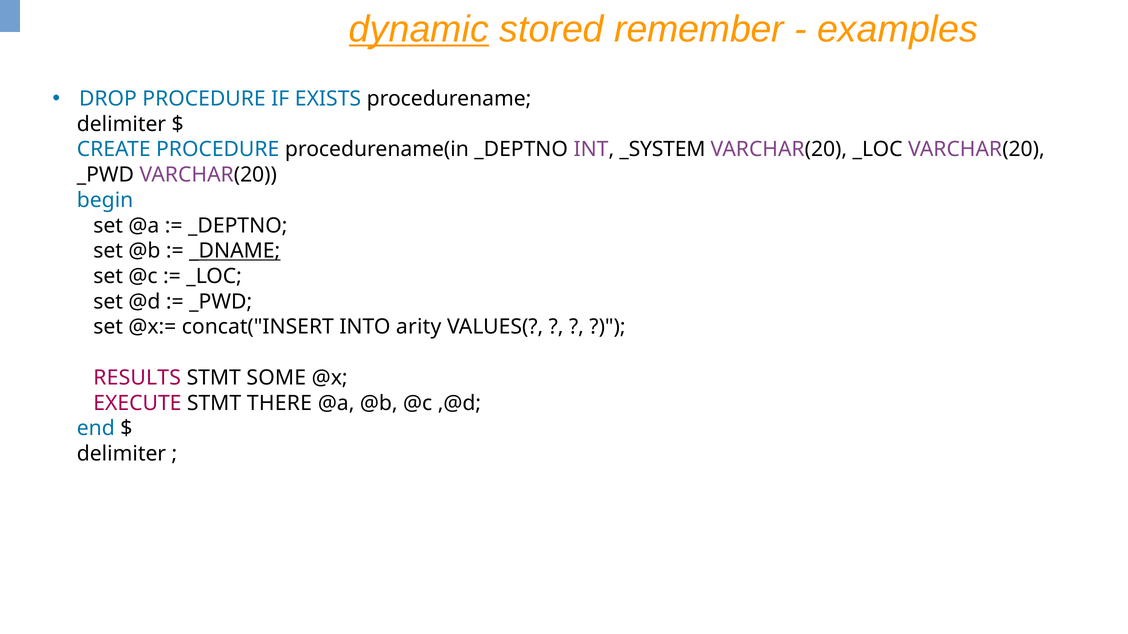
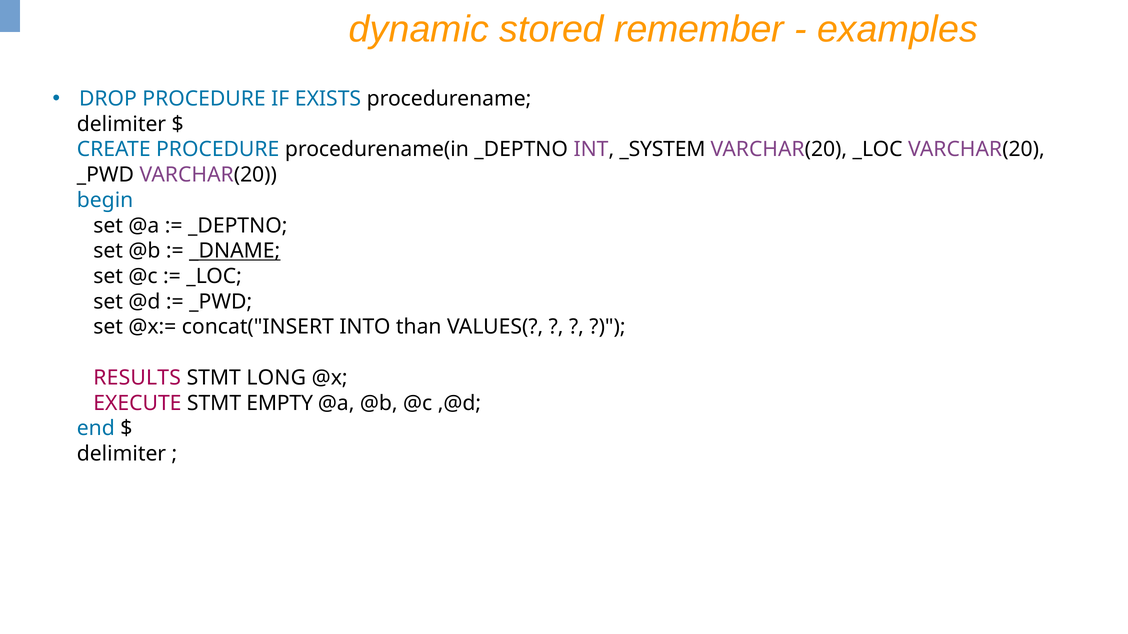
dynamic underline: present -> none (419, 29)
arity: arity -> than (419, 327)
SOME: SOME -> LONG (276, 378)
THERE: THERE -> EMPTY (280, 403)
